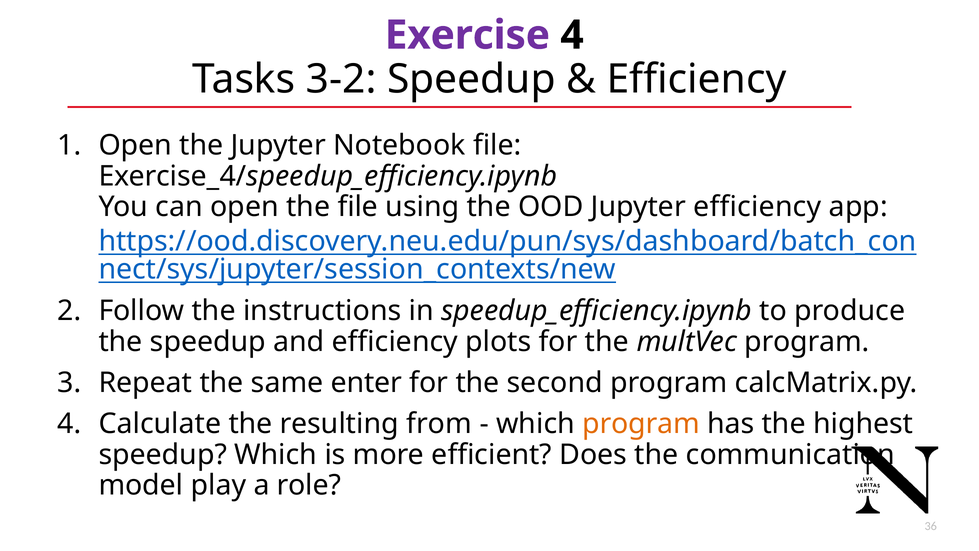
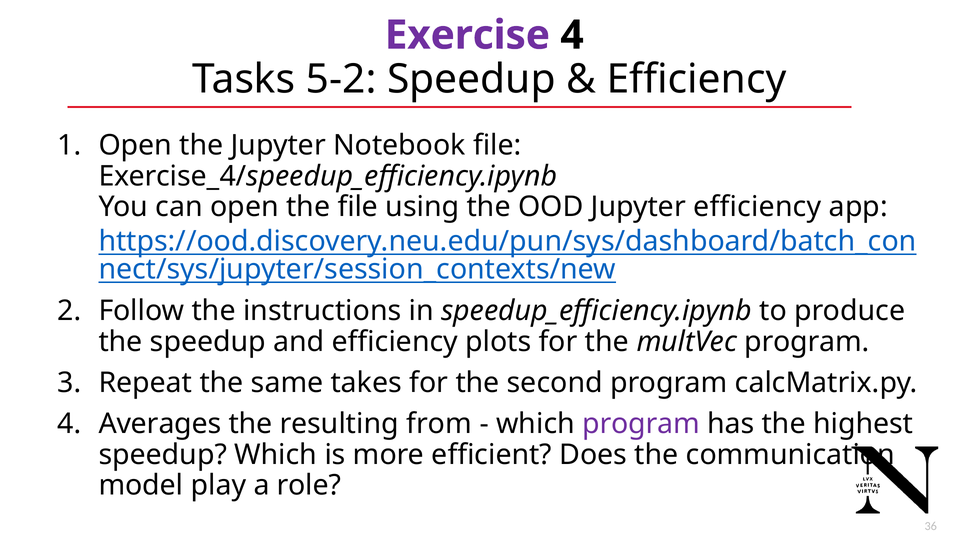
3-2: 3-2 -> 5-2 (341, 79)
enter: enter -> takes (366, 383)
Calculate: Calculate -> Averages (160, 424)
program colour: orange -> purple (641, 424)
